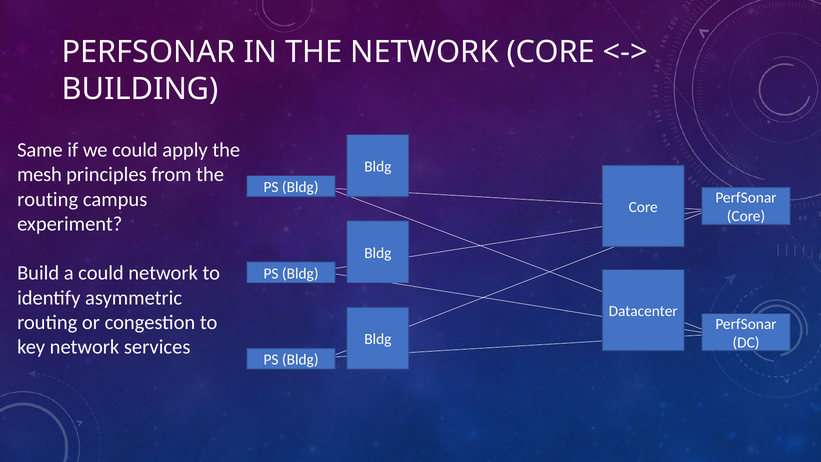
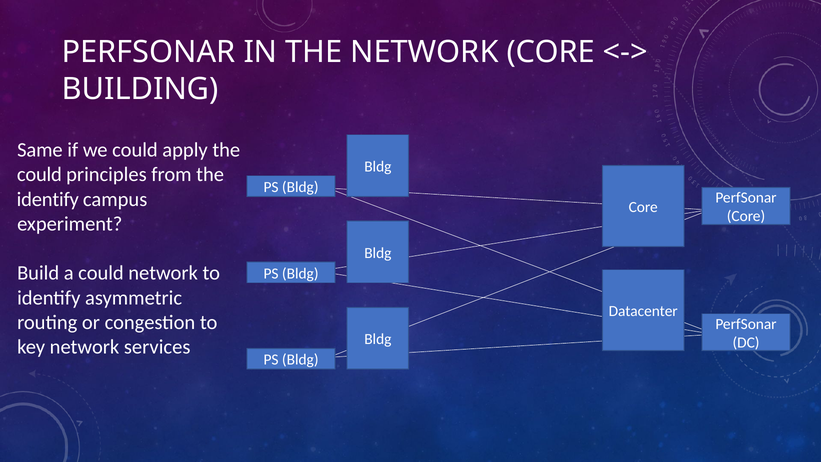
mesh: mesh -> could (39, 175)
routing: routing -> identify (48, 199)
